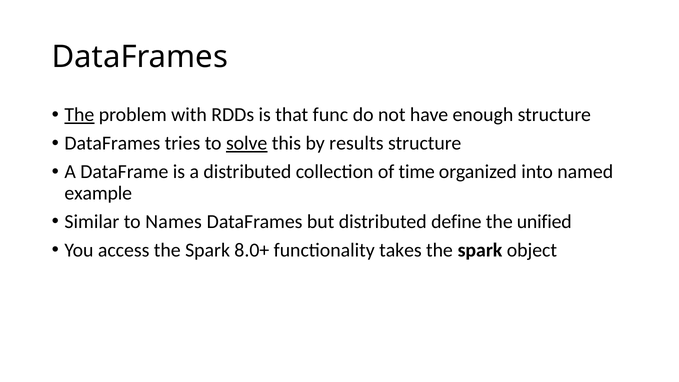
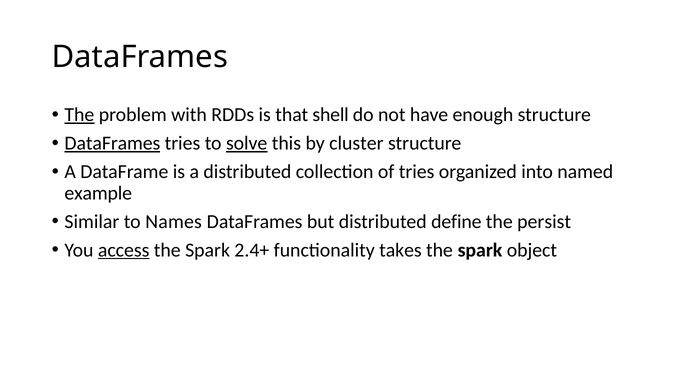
func: func -> shell (331, 115)
DataFrames underline: none -> present (112, 143)
results: results -> cluster (356, 143)
of time: time -> tries (417, 172)
unified: unified -> persist (544, 222)
access underline: none -> present (124, 250)
8.0+: 8.0+ -> 2.4+ (252, 250)
